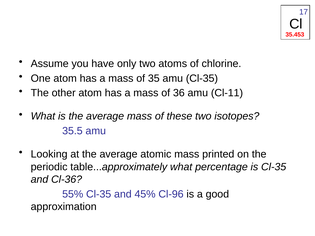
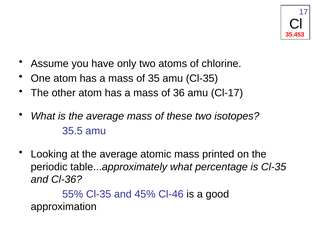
Cl-11: Cl-11 -> Cl-17 (227, 93)
Cl-96: Cl-96 -> Cl-46 (171, 194)
